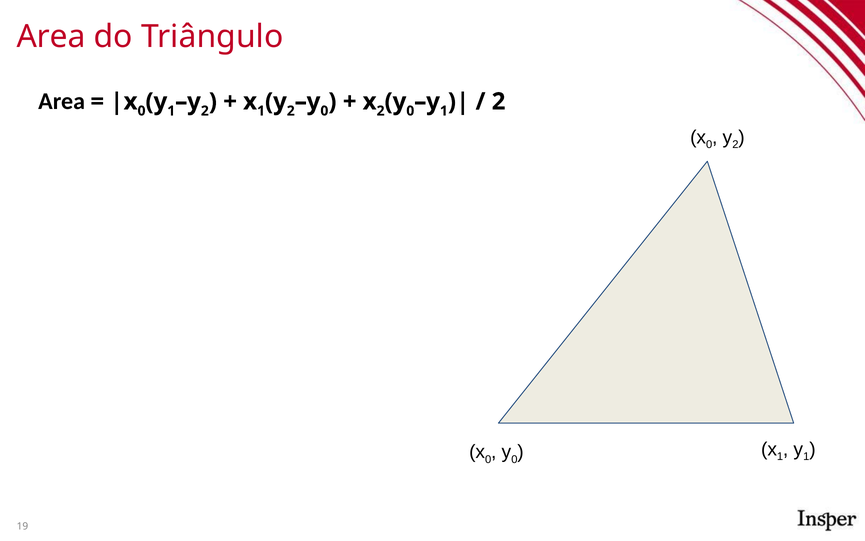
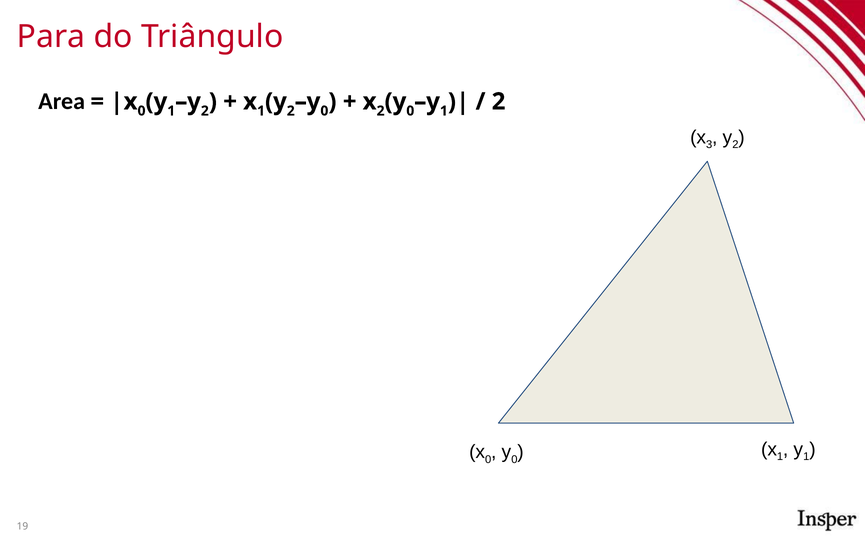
Area: Area -> Para (51, 37)
0: 0 -> 3 (709, 145)
